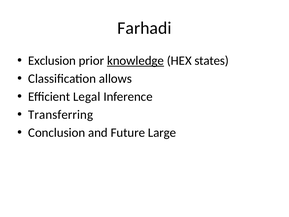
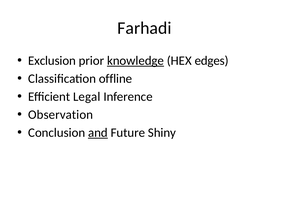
states: states -> edges (212, 61)
allows: allows -> offline (115, 79)
Transferring: Transferring -> Observation (61, 115)
and underline: none -> present (98, 133)
Large: Large -> Shiny (162, 133)
